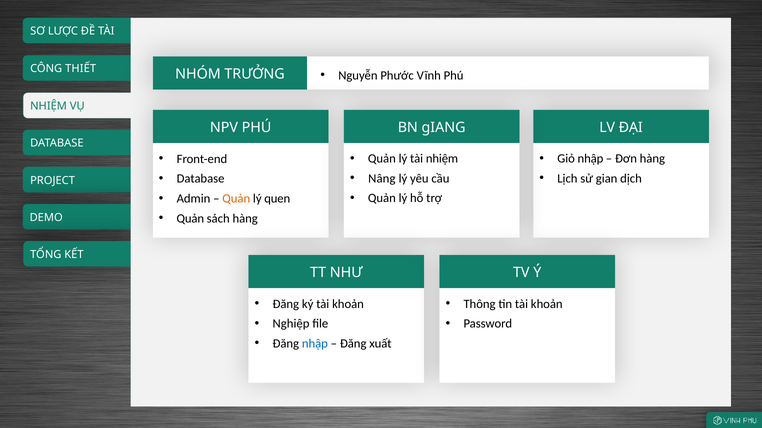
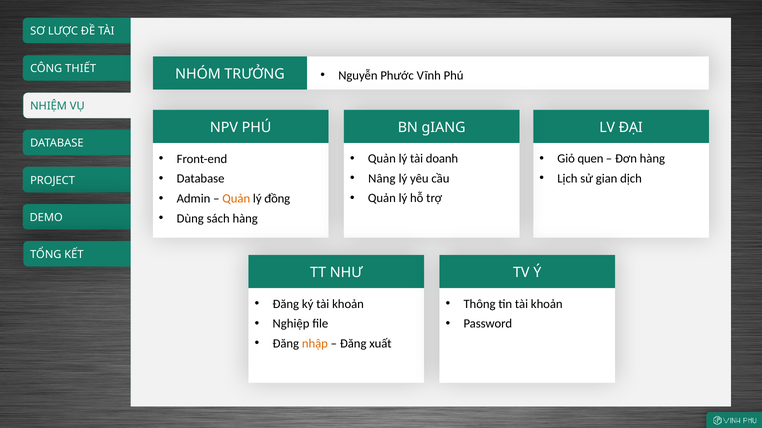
tài nhiệm: nhiệm -> doanh (442, 159)
Giỏ nhập: nhập -> quen (590, 159)
quen: quen -> đồng (277, 199)
Quản: Quản -> Dùng (190, 219)
nhập colour: blue -> orange (315, 344)
